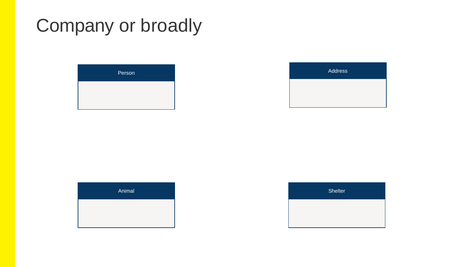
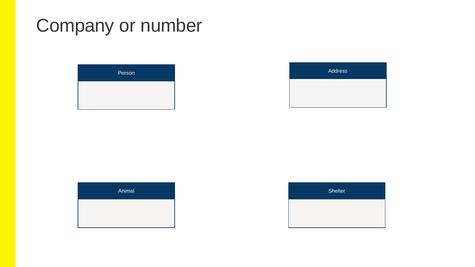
broadly: broadly -> number (171, 26)
